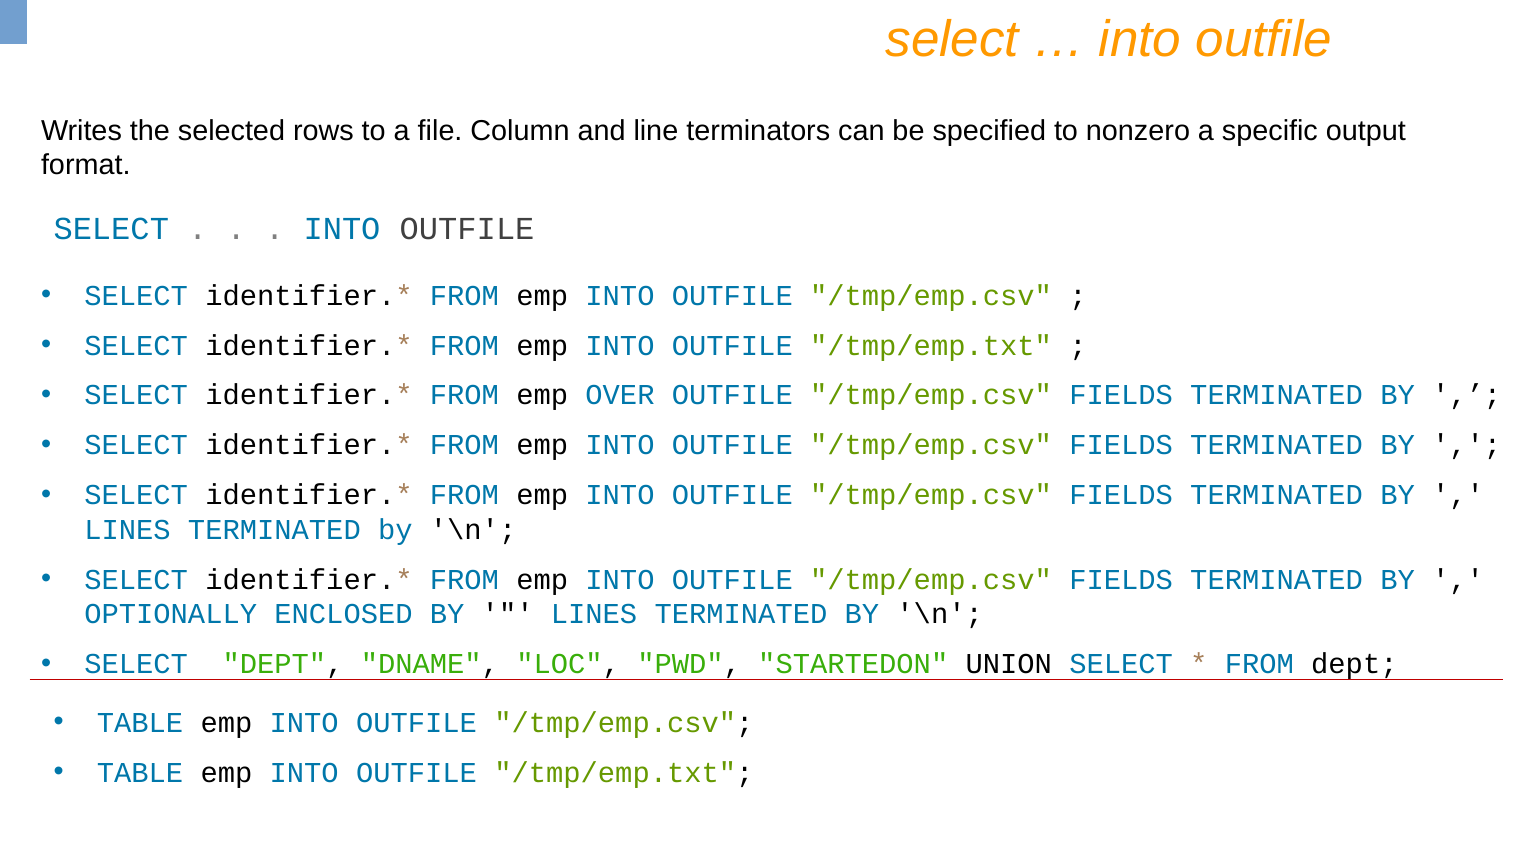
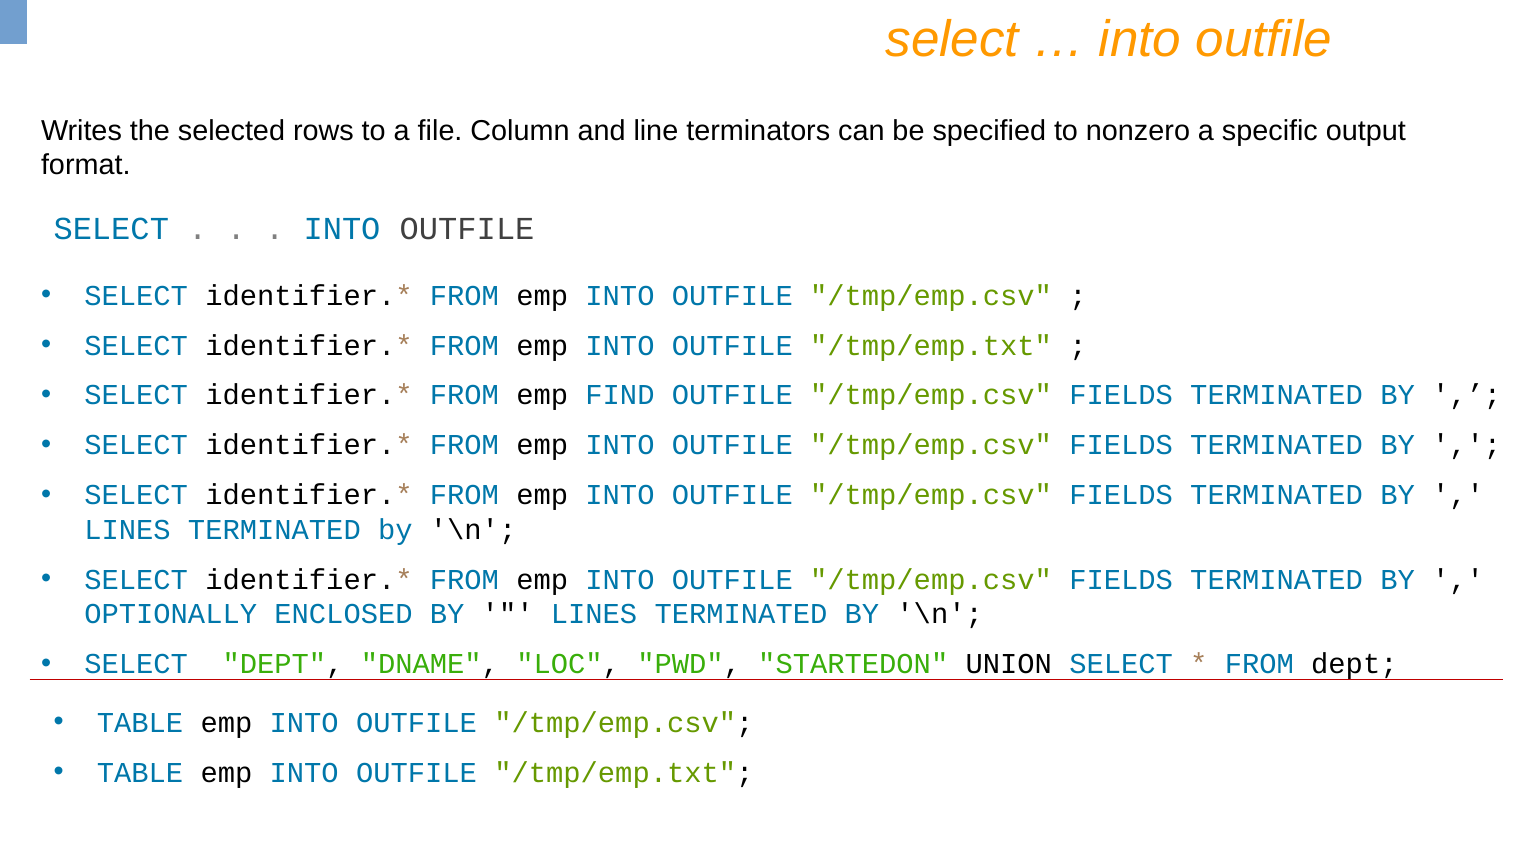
OVER: OVER -> FIND (620, 395)
